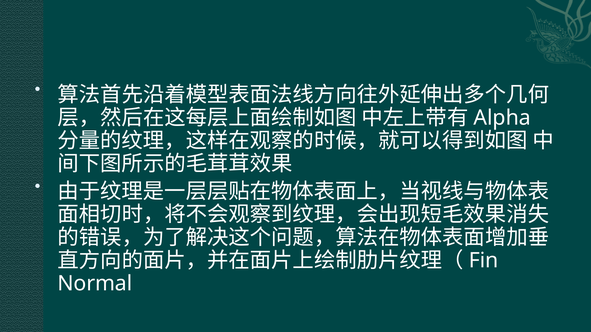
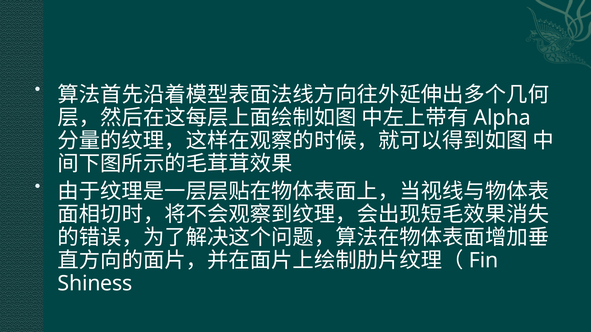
Normal: Normal -> Shiness (95, 284)
